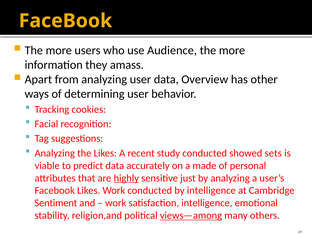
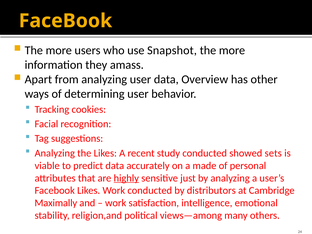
Audience: Audience -> Snapshot (172, 50)
by intelligence: intelligence -> distributors (211, 191)
Sentiment: Sentiment -> Maximally (56, 203)
views—among underline: present -> none (191, 216)
